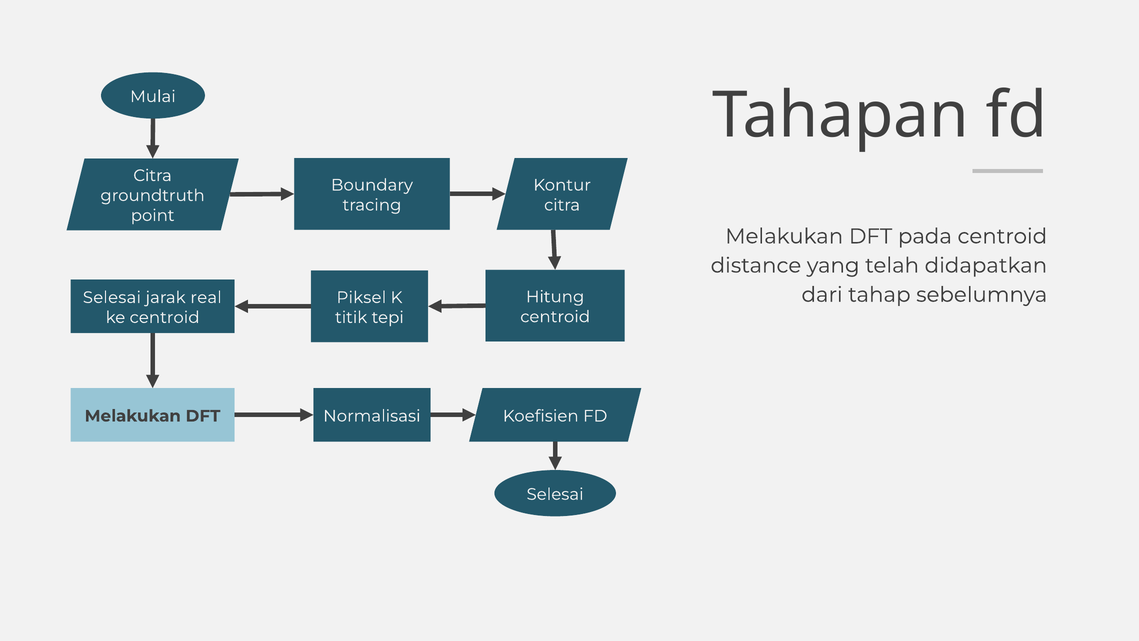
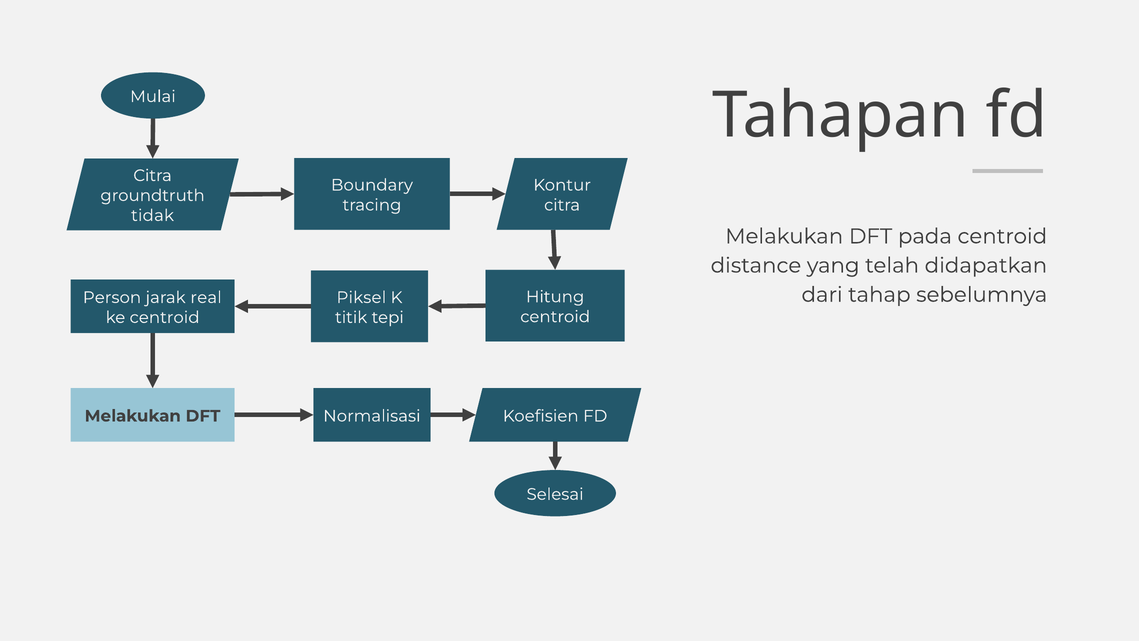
point: point -> tidak (153, 215)
Selesai: Selesai -> Person (112, 297)
